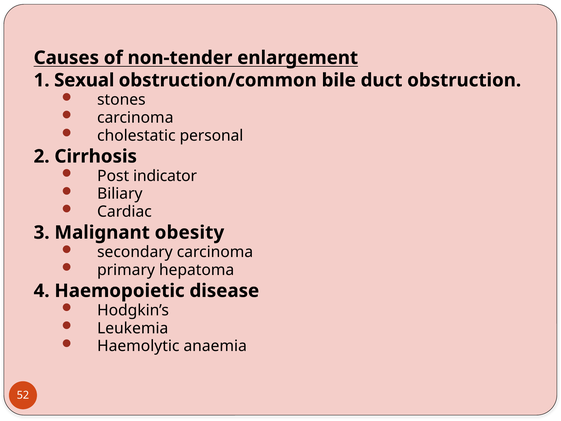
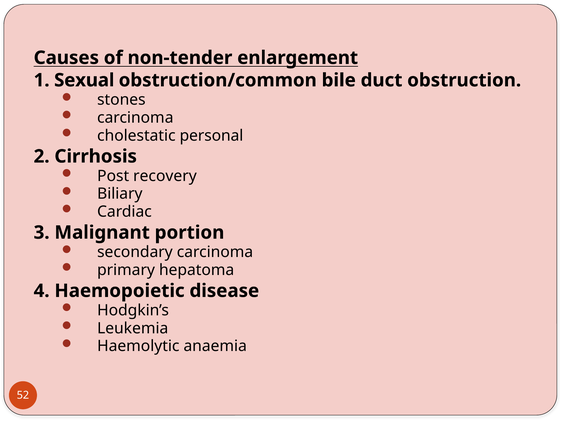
indicator: indicator -> recovery (165, 176)
obesity: obesity -> portion (190, 232)
